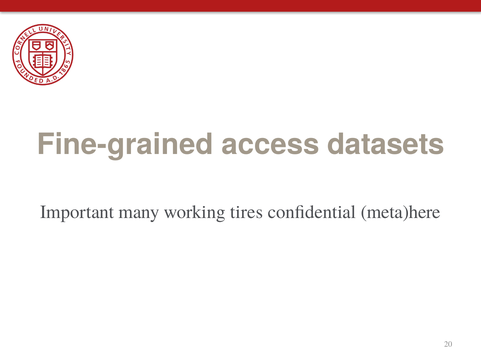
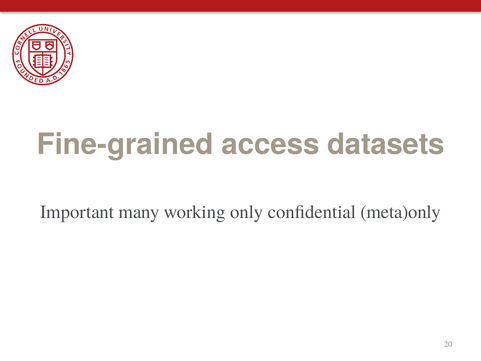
tires: tires -> only (247, 212)
meta)here: meta)here -> meta)only (401, 212)
